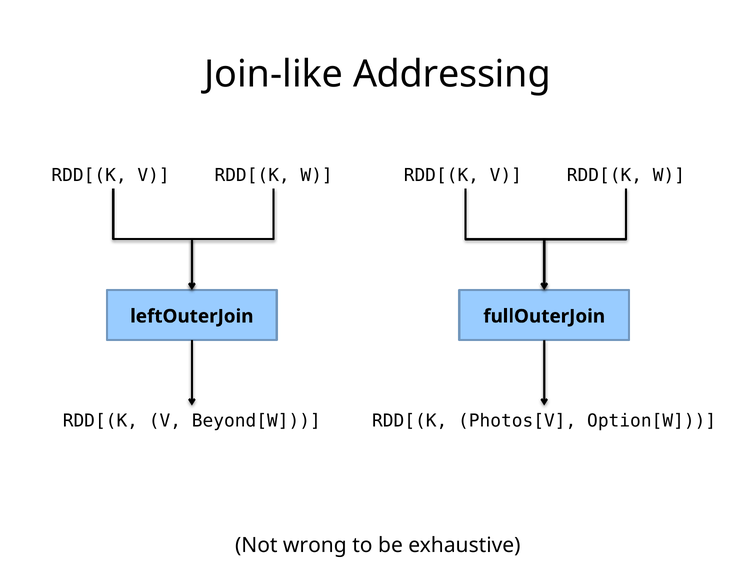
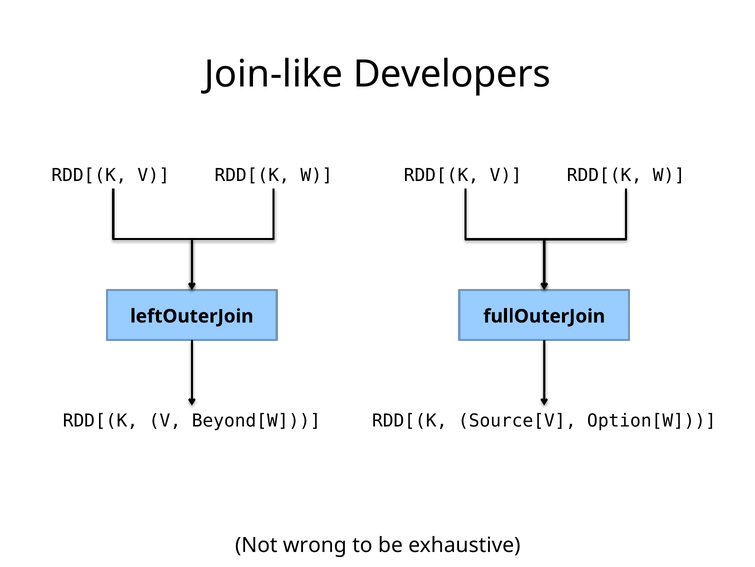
Addressing: Addressing -> Developers (452, 74)
Photos[V: Photos[V -> Source[V (517, 421)
